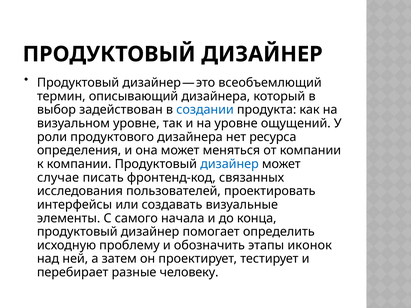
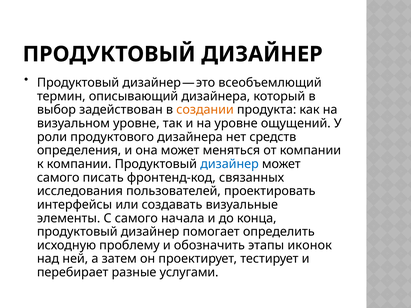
создании colour: blue -> orange (205, 110)
ресурса: ресурса -> средств (273, 137)
случае: случае -> самого (58, 178)
человеку: человеку -> услугами (189, 273)
